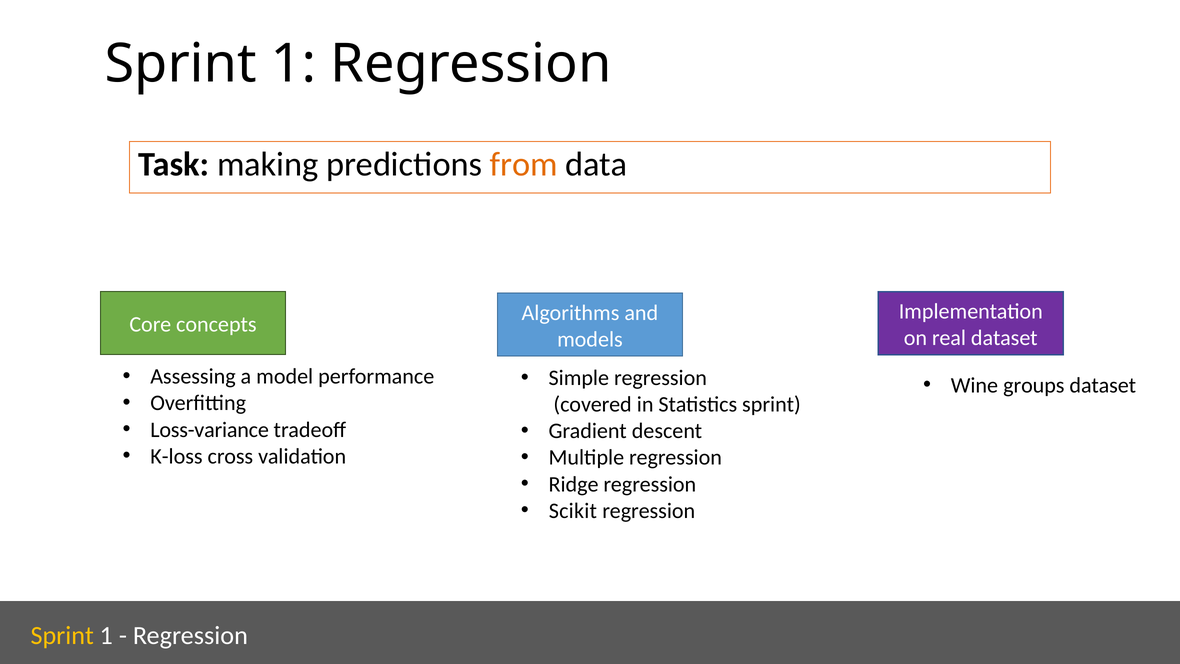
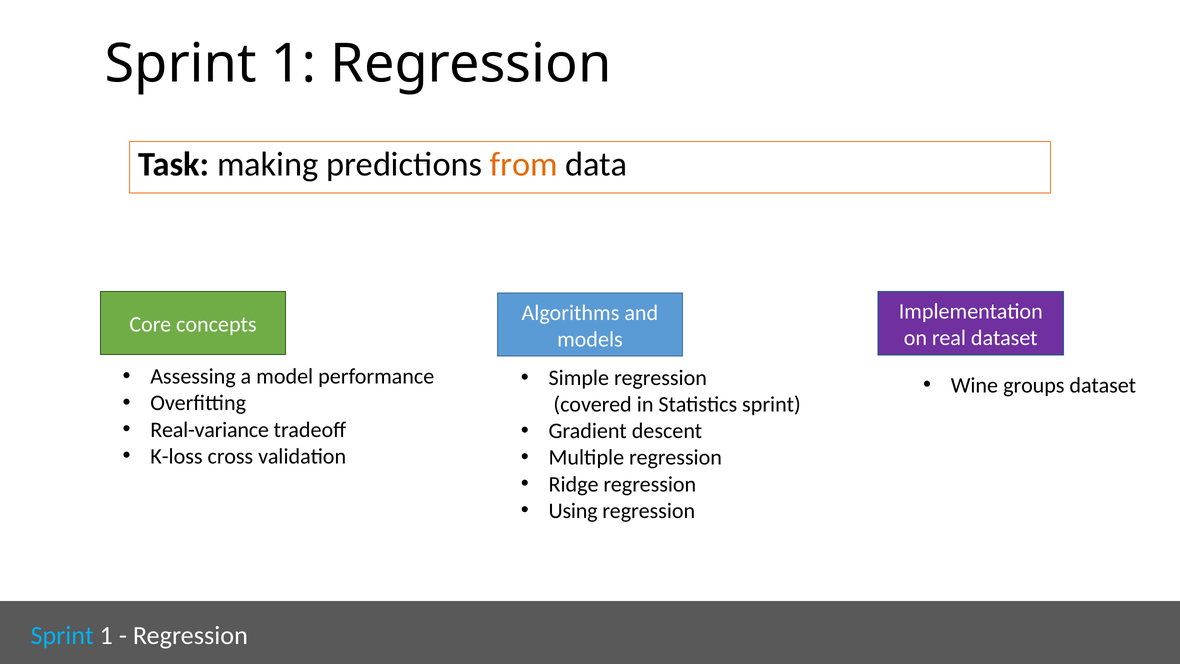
Loss-variance: Loss-variance -> Real-variance (210, 430)
Scikit: Scikit -> Using (573, 511)
Sprint colour: yellow -> light blue (62, 635)
